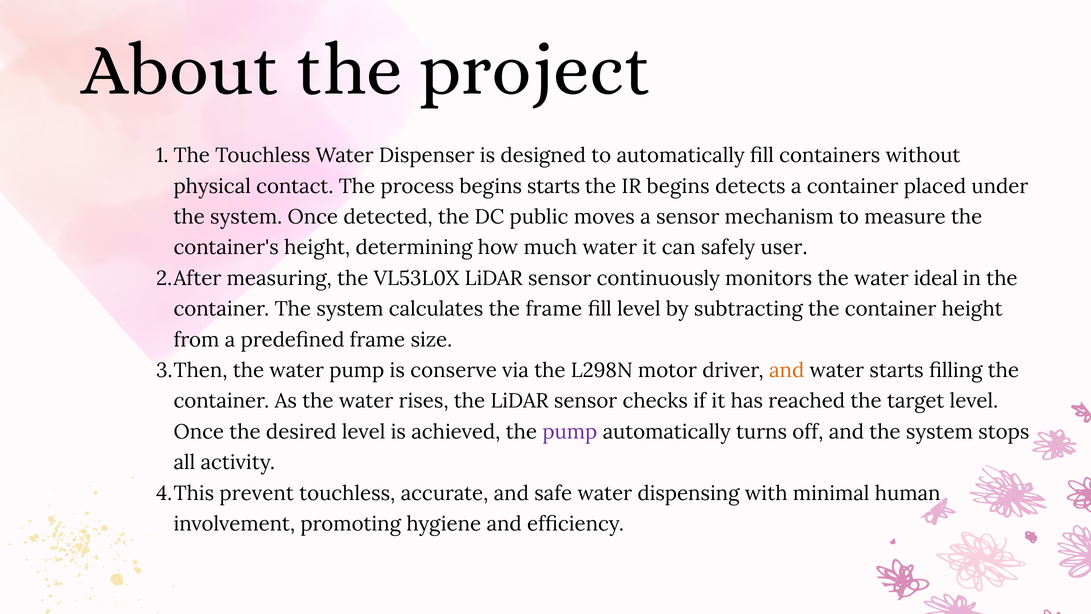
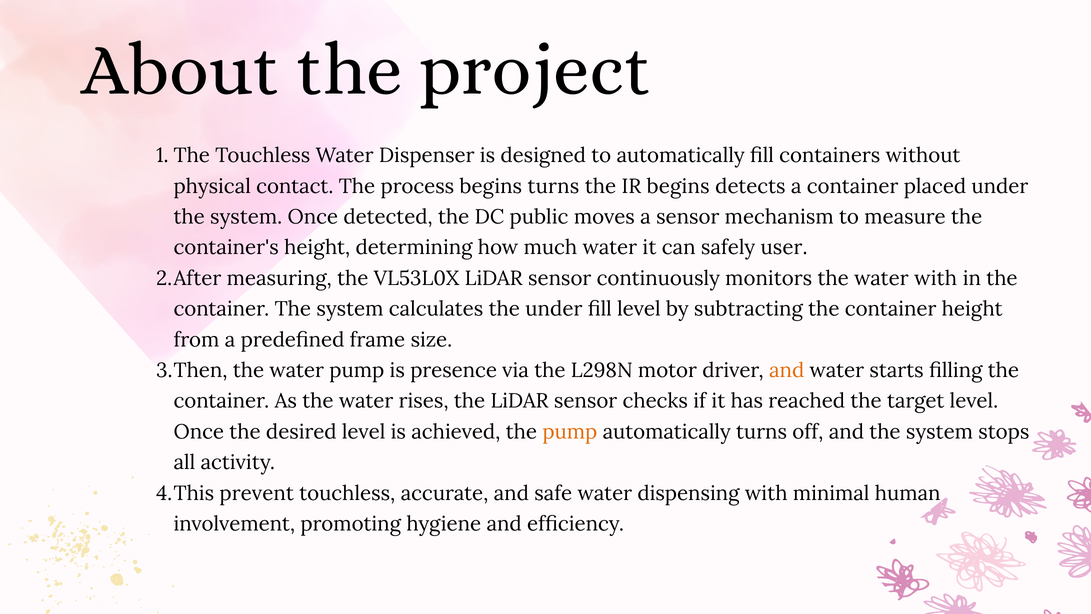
begins starts: starts -> turns (553, 186)
water ideal: ideal -> with (936, 278)
the frame: frame -> under (554, 309)
conserve: conserve -> presence (454, 370)
pump colour: purple -> orange (570, 432)
